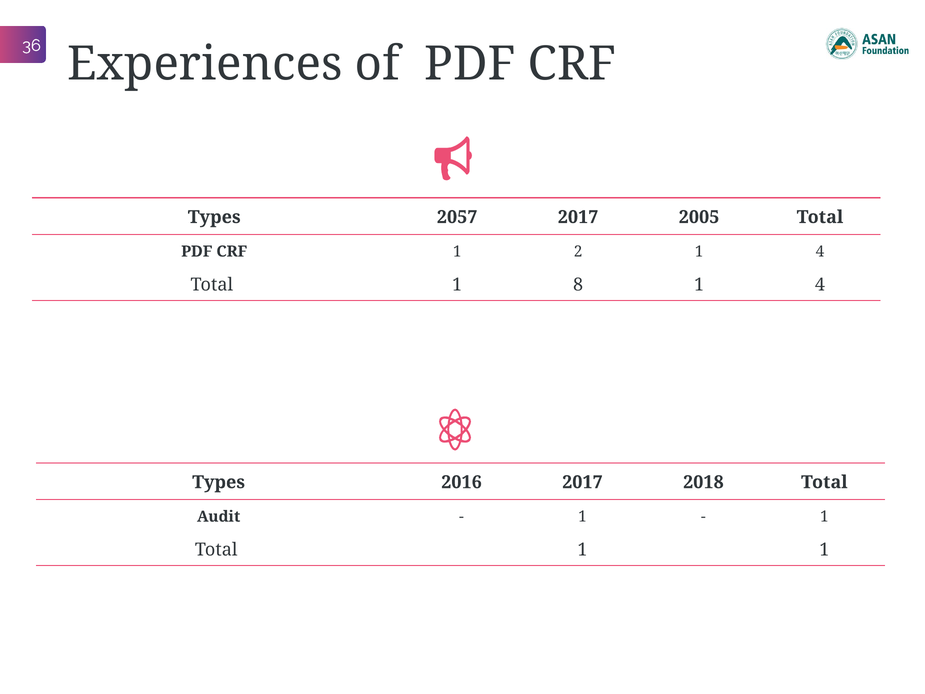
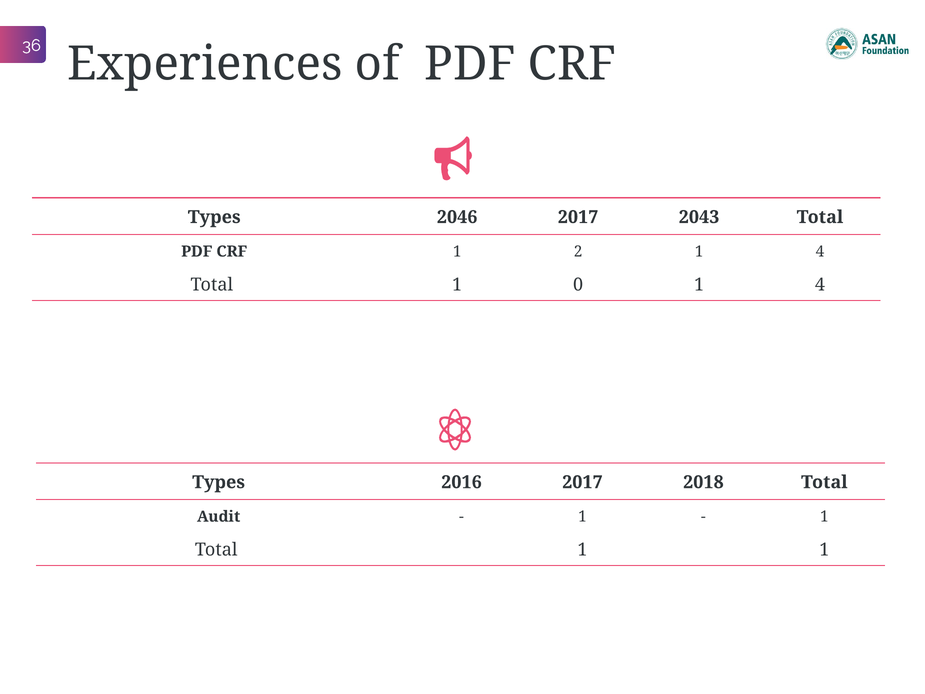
2057: 2057 -> 2046 (457, 217)
2005: 2005 -> 2043 (699, 217)
8: 8 -> 0 (578, 285)
